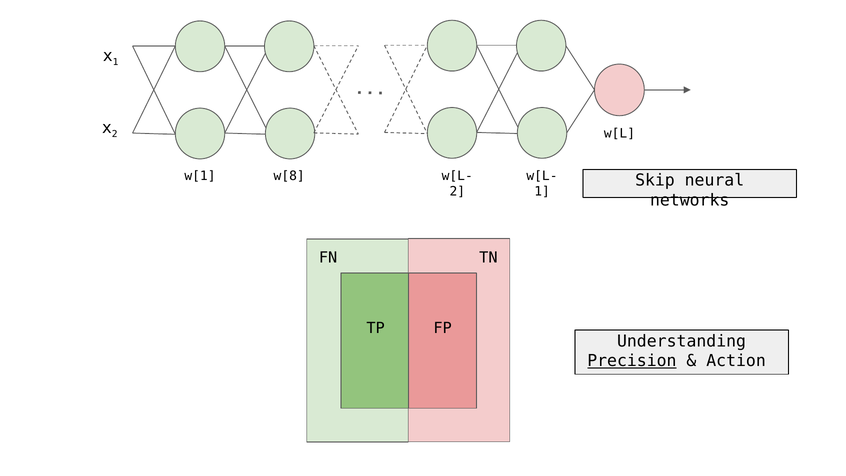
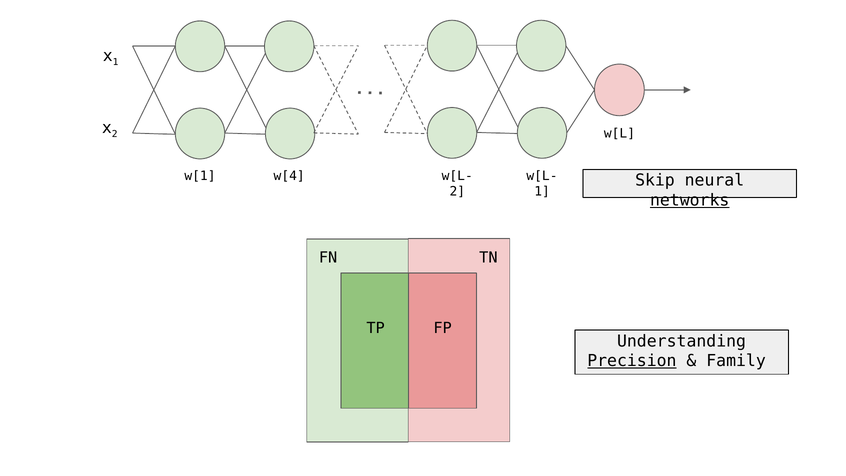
w[8: w[8 -> w[4 (289, 176)
networks underline: none -> present (690, 200)
Action: Action -> Family (736, 361)
